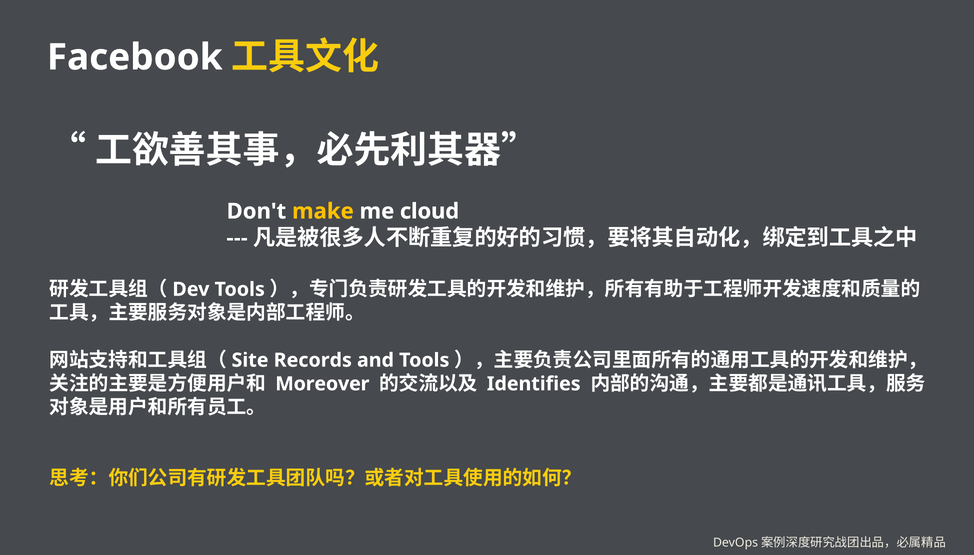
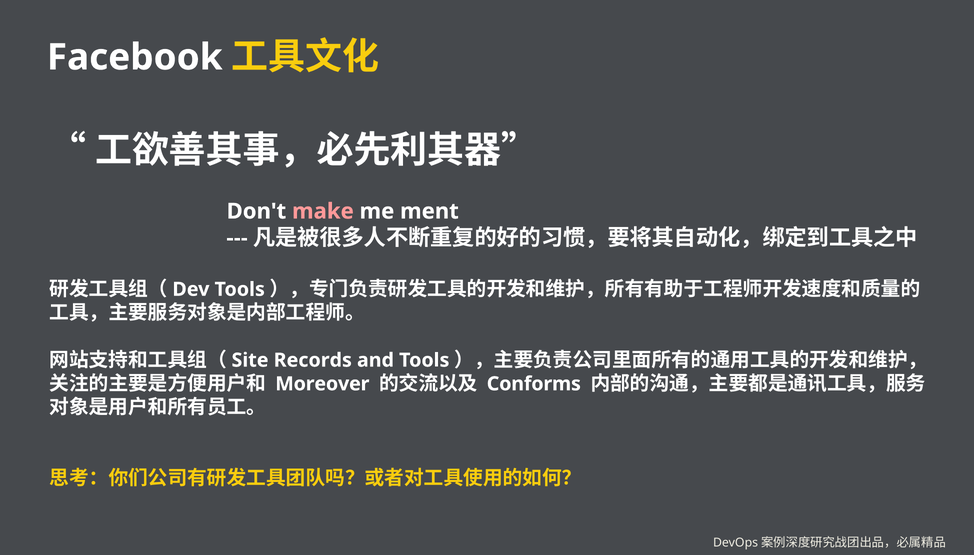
make colour: yellow -> pink (323, 211)
cloud: cloud -> ment (429, 211)
Identifies: Identifies -> Conforms (534, 384)
